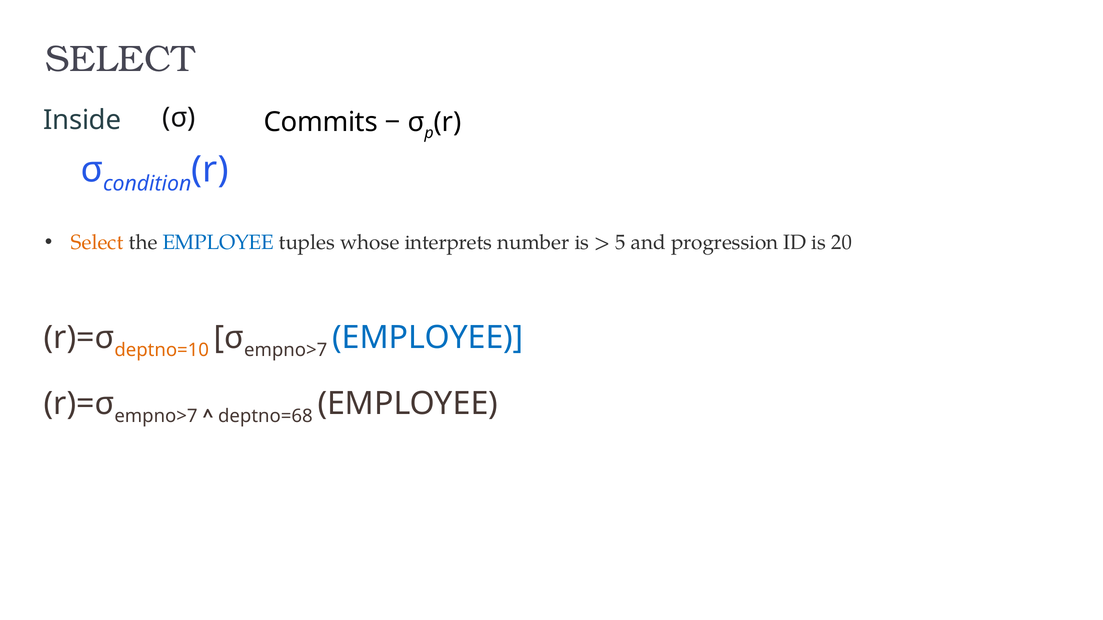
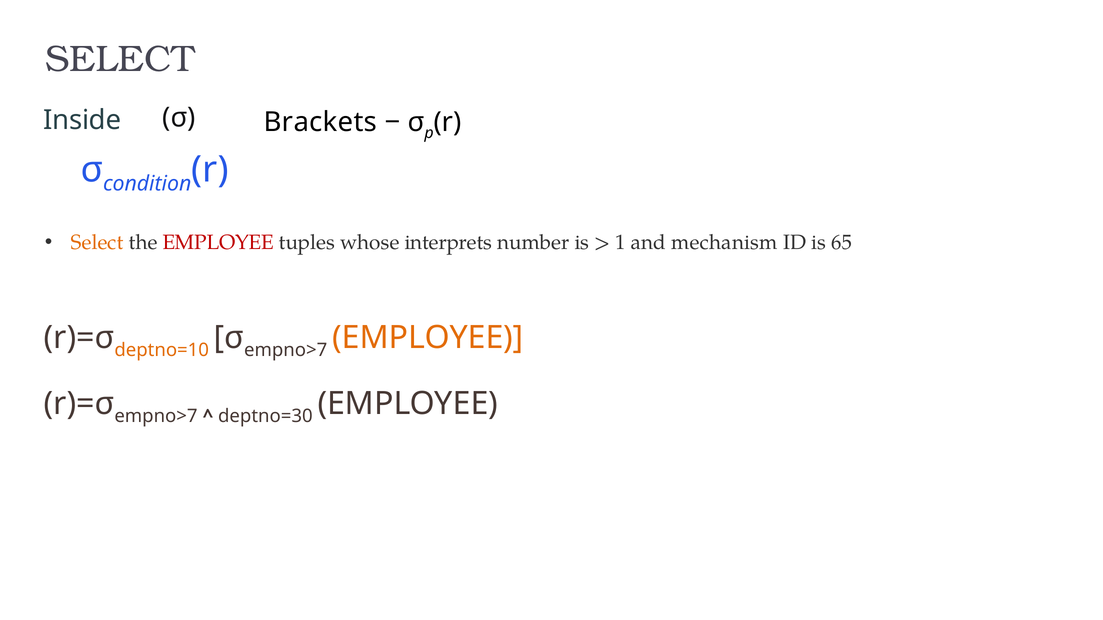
Commits: Commits -> Brackets (320, 122)
EMPLOYEE colour: blue -> red (218, 243)
5: 5 -> 1 (620, 243)
progression: progression -> mechanism (724, 243)
20: 20 -> 65 (842, 243)
EMPLOYEE colour: blue -> orange (428, 338)
deptno=68: deptno=68 -> deptno=30 (265, 416)
